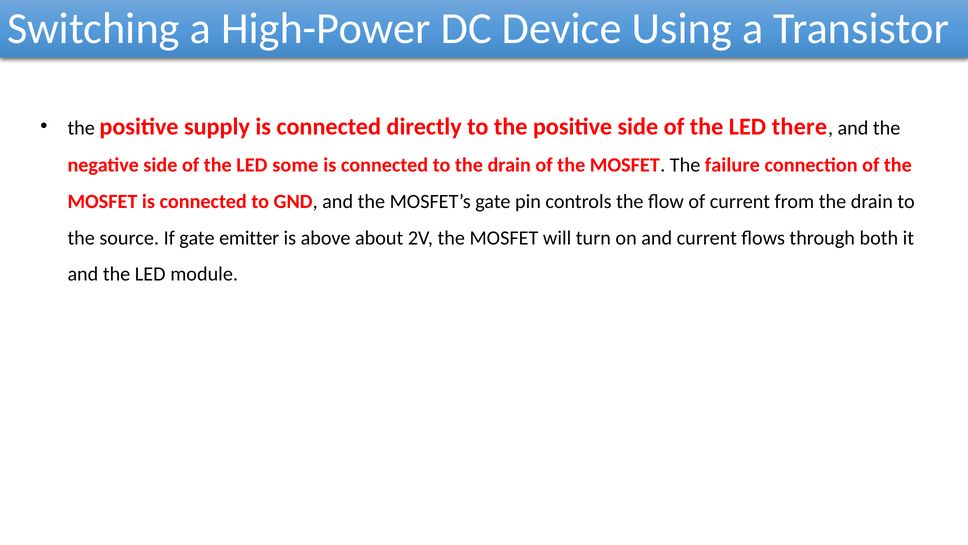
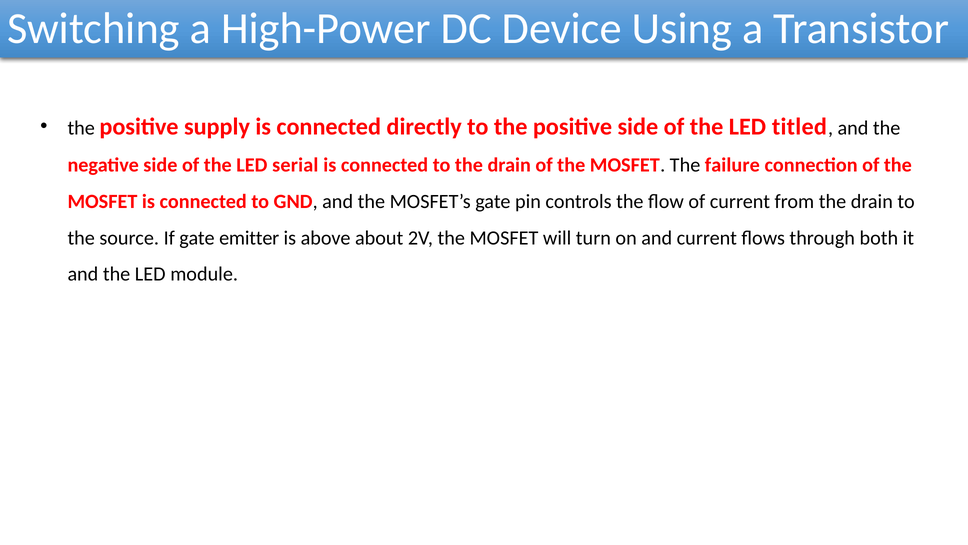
there: there -> titled (799, 127)
some: some -> serial (295, 165)
